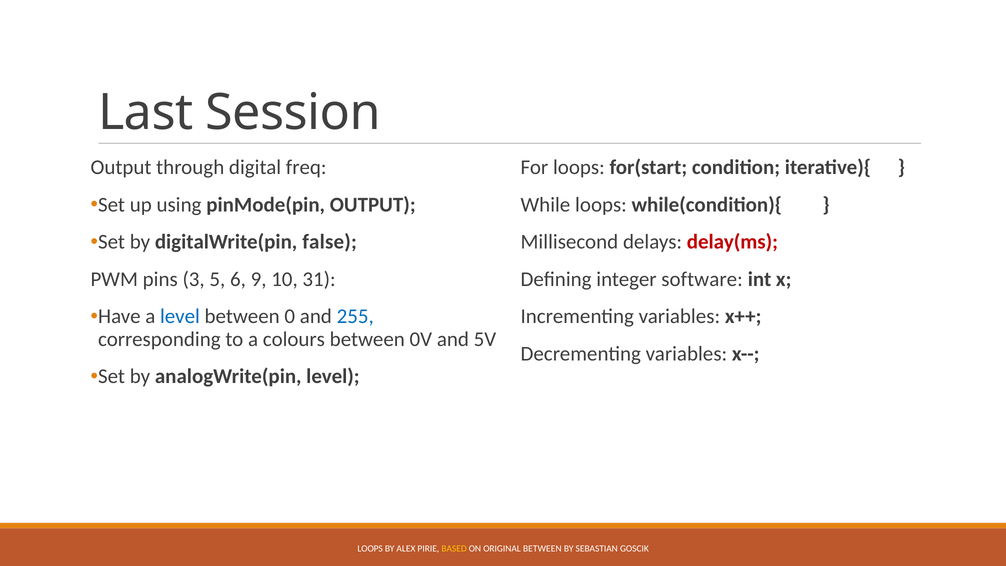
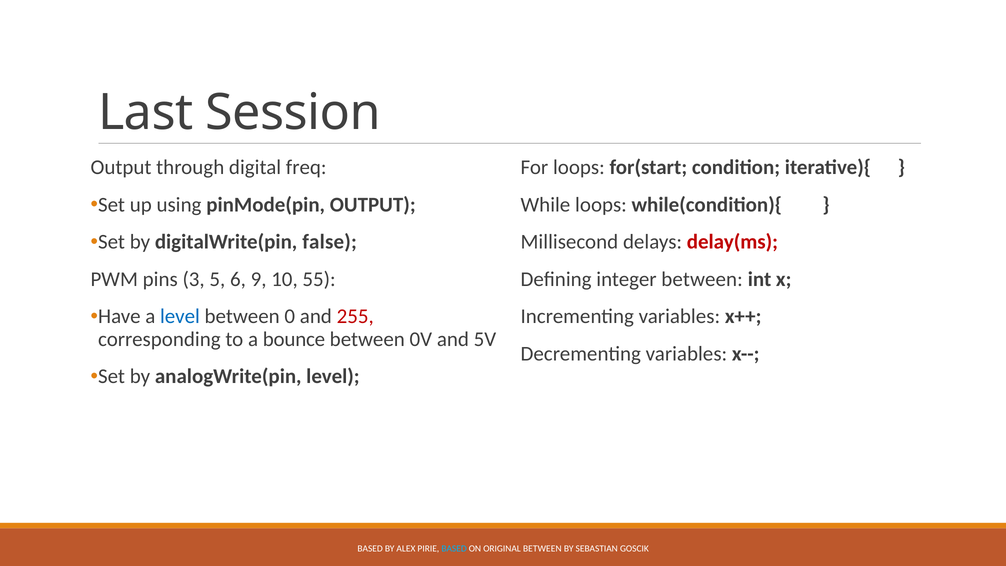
31: 31 -> 55 (319, 279)
integer software: software -> between (702, 279)
255 colour: blue -> red (355, 317)
colours: colours -> bounce (294, 339)
LOOPS: LOOPS -> BASED (370, 549)
BASED colour: yellow -> light blue (454, 549)
